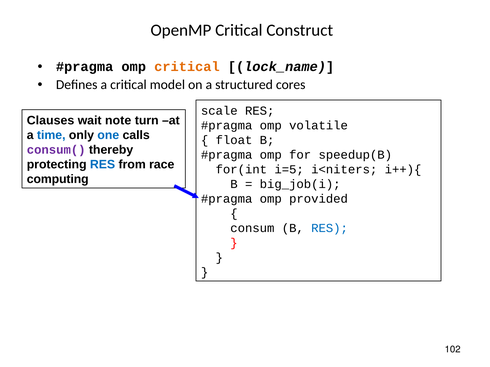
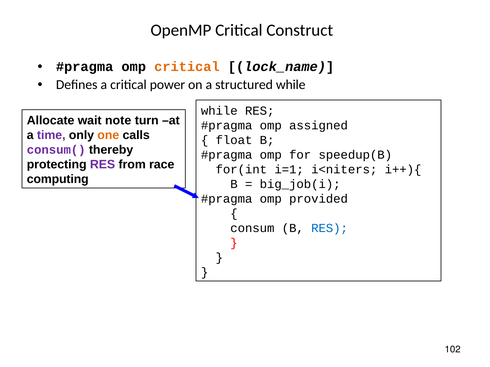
model: model -> power (167, 85)
structured cores: cores -> while (291, 85)
scale: scale -> while (219, 111)
Clauses: Clauses -> Allocate (51, 120)
volatile: volatile -> assigned (319, 126)
time colour: blue -> purple (51, 135)
one colour: blue -> orange (108, 135)
RES colour: blue -> purple (103, 165)
i=5: i=5 -> i=1 (289, 170)
